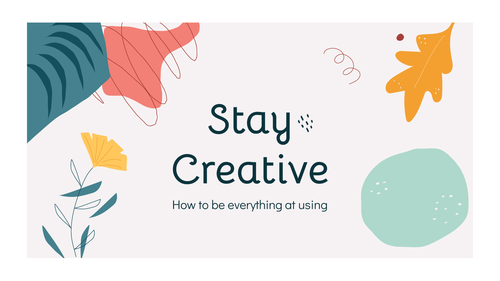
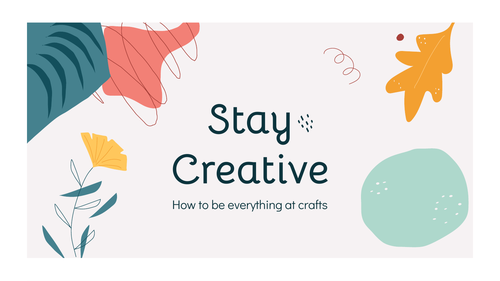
using: using -> crafts (313, 205)
